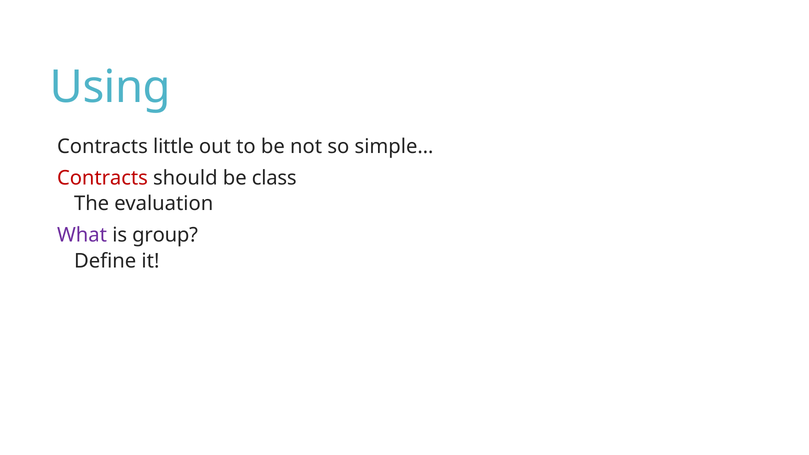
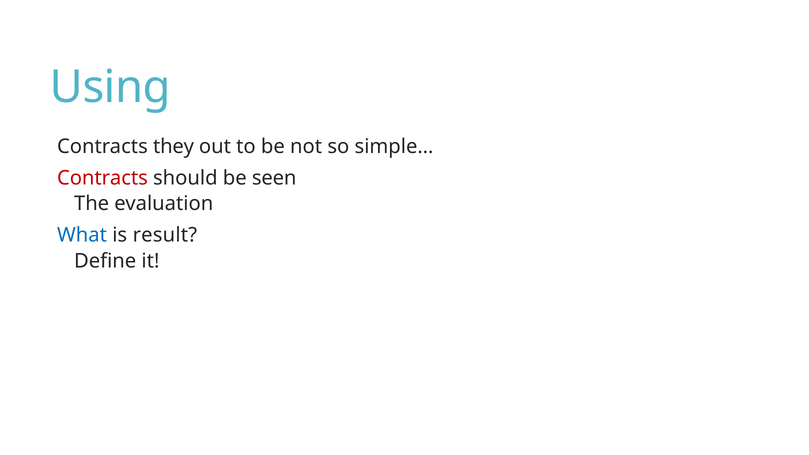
little: little -> they (174, 146)
class: class -> seen (274, 178)
What colour: purple -> blue (82, 235)
group: group -> result (165, 235)
